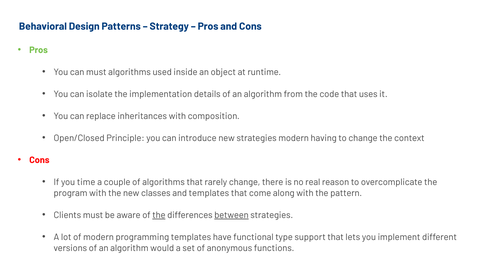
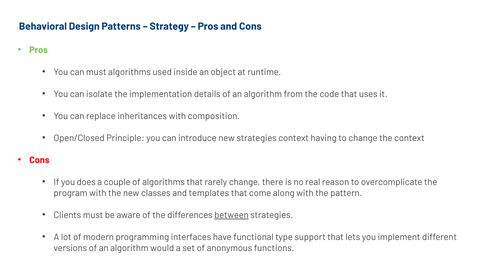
strategies modern: modern -> context (294, 138)
time: time -> does (86, 182)
the underline: present -> none (159, 215)
programming templates: templates -> interfaces (191, 237)
